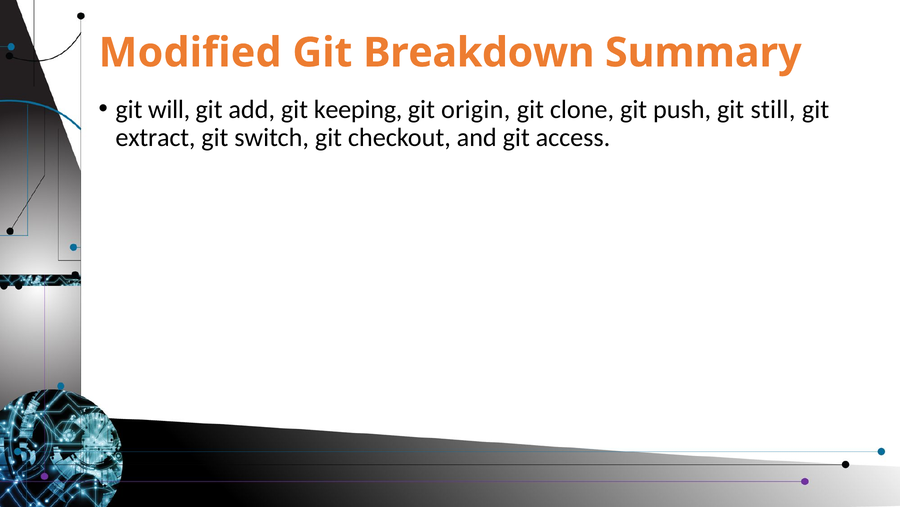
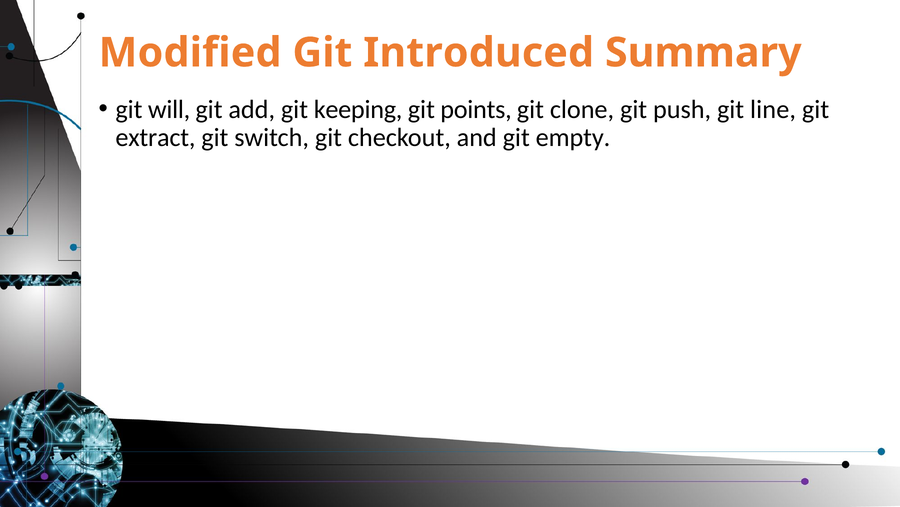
Breakdown: Breakdown -> Introduced (479, 53)
origin: origin -> points (476, 109)
still: still -> line (773, 109)
access: access -> empty (573, 138)
